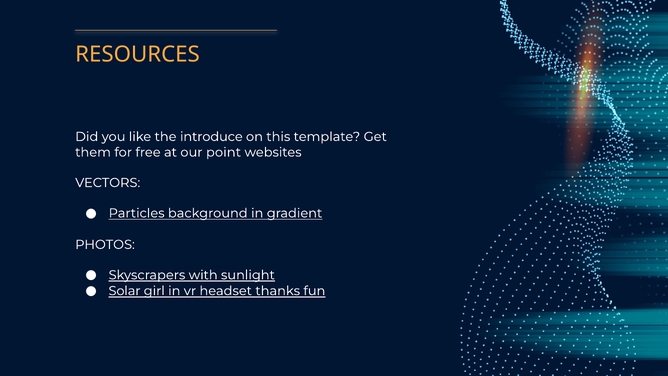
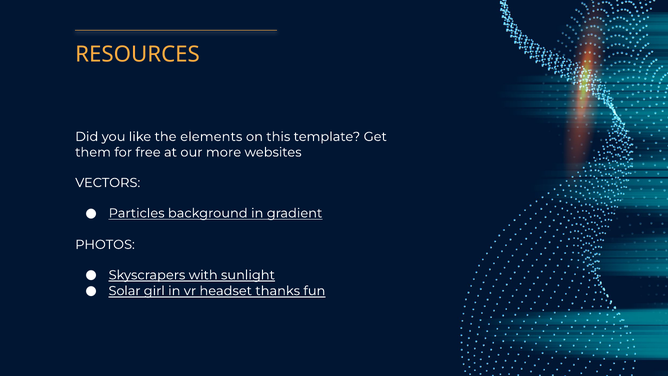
introduce: introduce -> elements (211, 137)
point: point -> more (224, 152)
